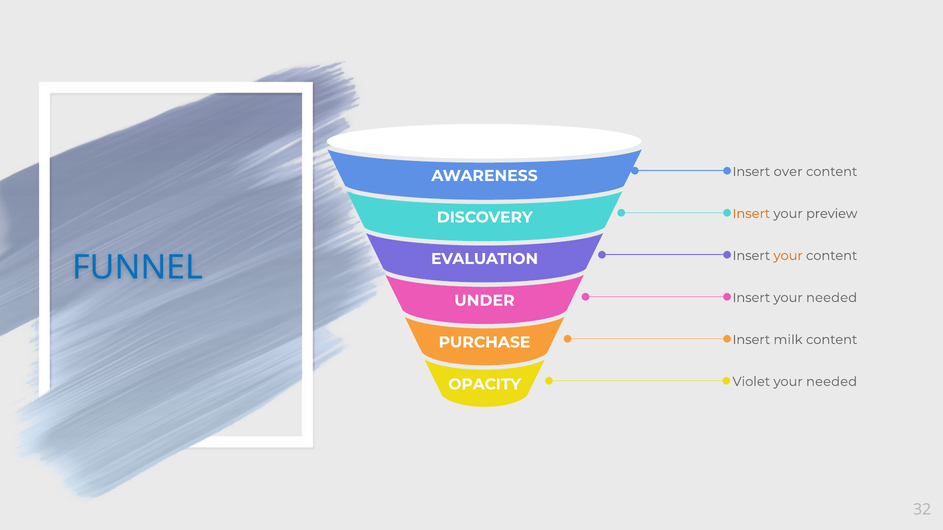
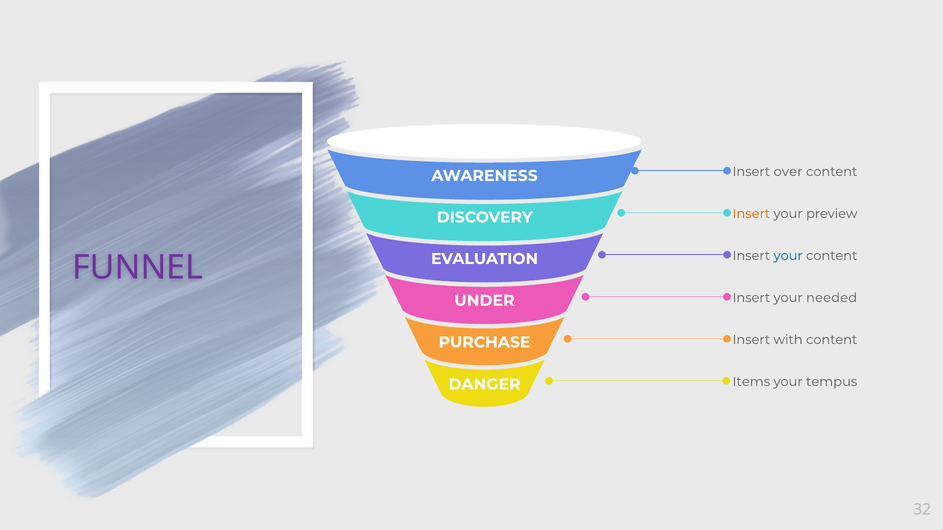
your colour: orange -> blue (788, 256)
FUNNEL colour: blue -> purple (138, 268)
milk: milk -> with (788, 340)
Violet: Violet -> Items (751, 382)
needed: needed -> tempus (832, 382)
OPACITY: OPACITY -> DANGER (485, 385)
